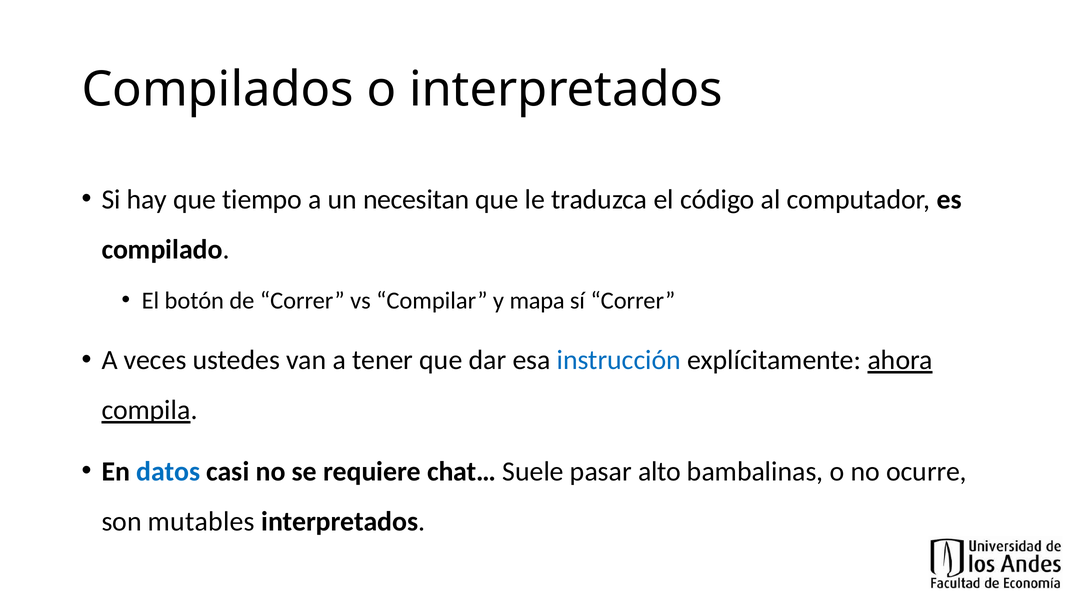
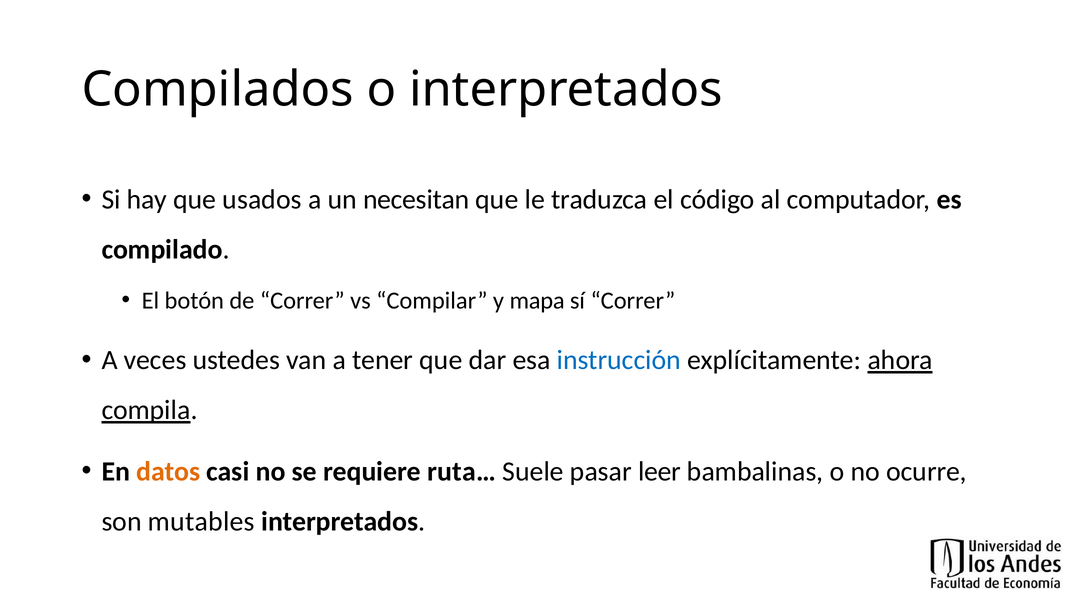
tiempo: tiempo -> usados (262, 199)
datos colour: blue -> orange (168, 472)
chat…: chat… -> ruta… (461, 472)
alto: alto -> leer (659, 472)
